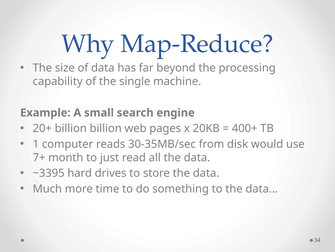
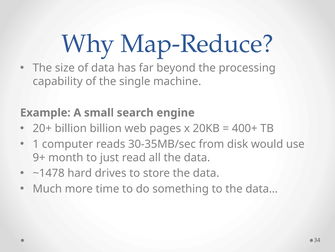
7+: 7+ -> 9+ (39, 157)
~3395: ~3395 -> ~1478 (49, 173)
